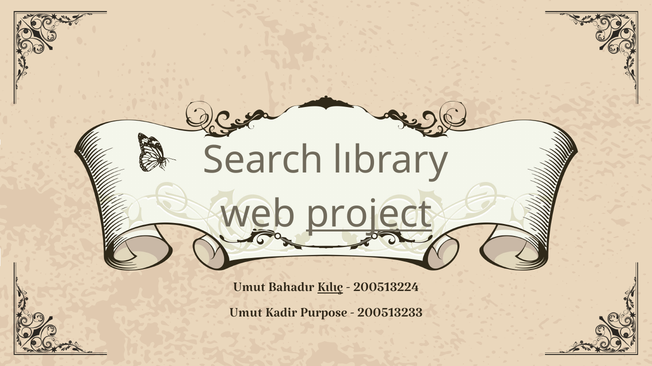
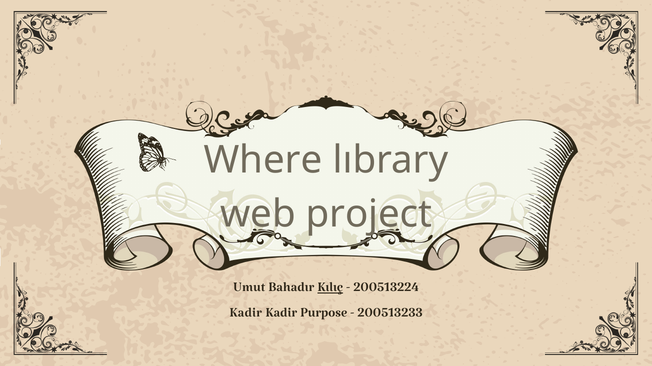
Search: Search -> Where (263, 161)
project underline: present -> none (369, 215)
Umut: Umut -> Kadir (246, 311)
